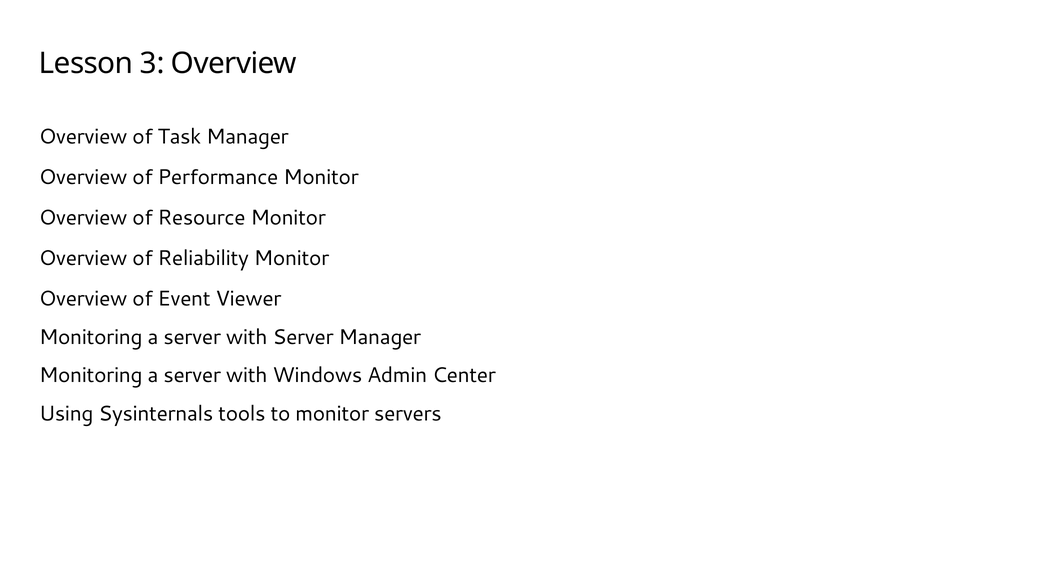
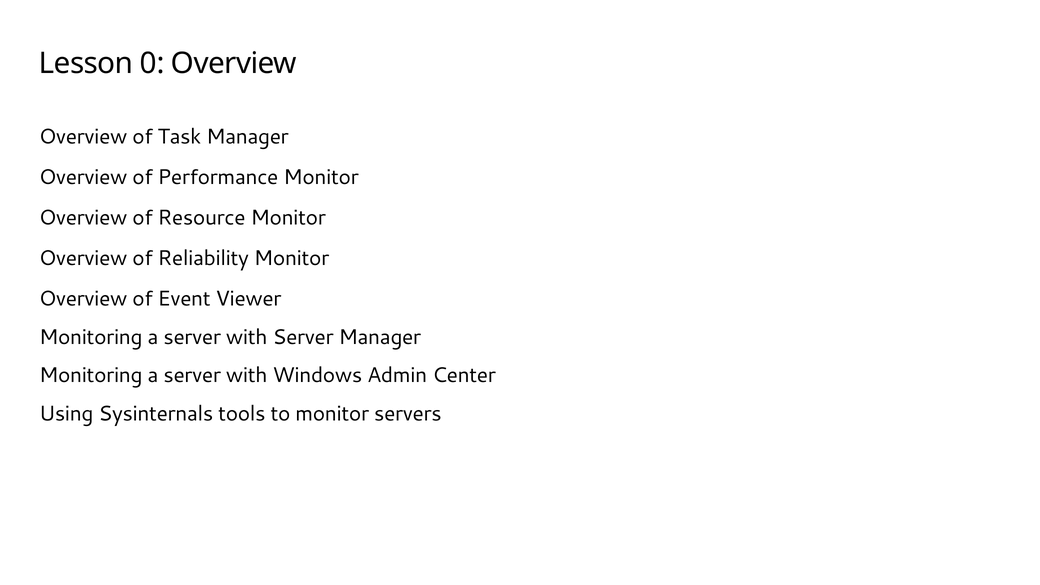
3: 3 -> 0 (152, 63)
